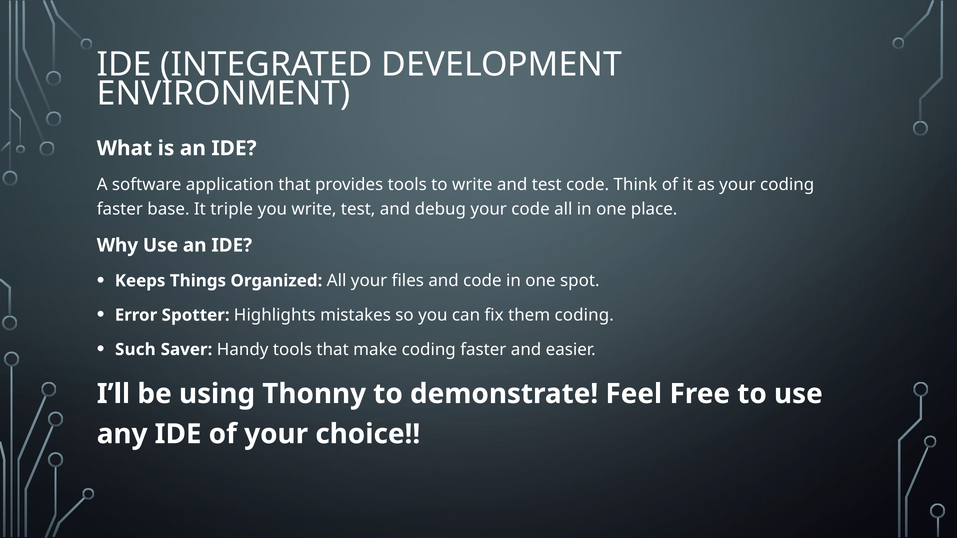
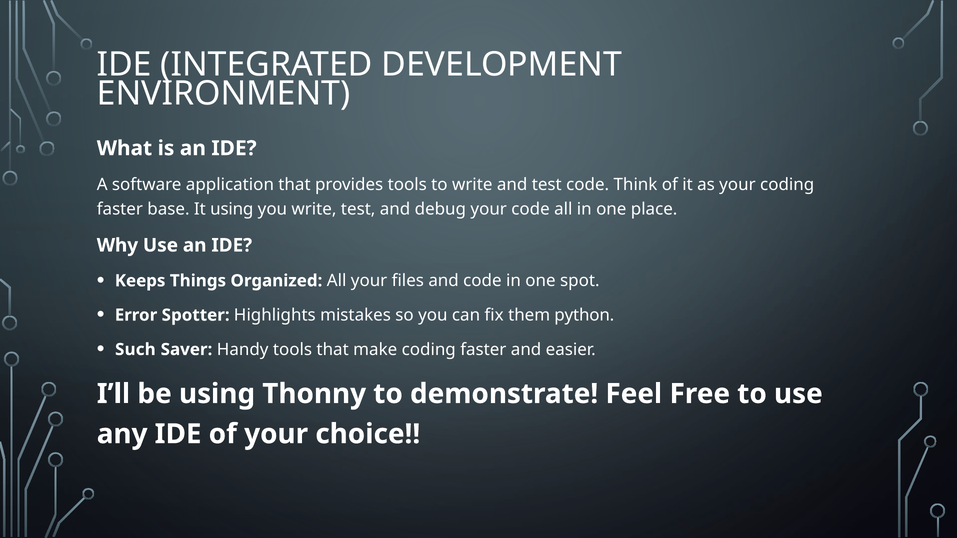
It triple: triple -> using (232, 209)
them coding: coding -> python (584, 315)
